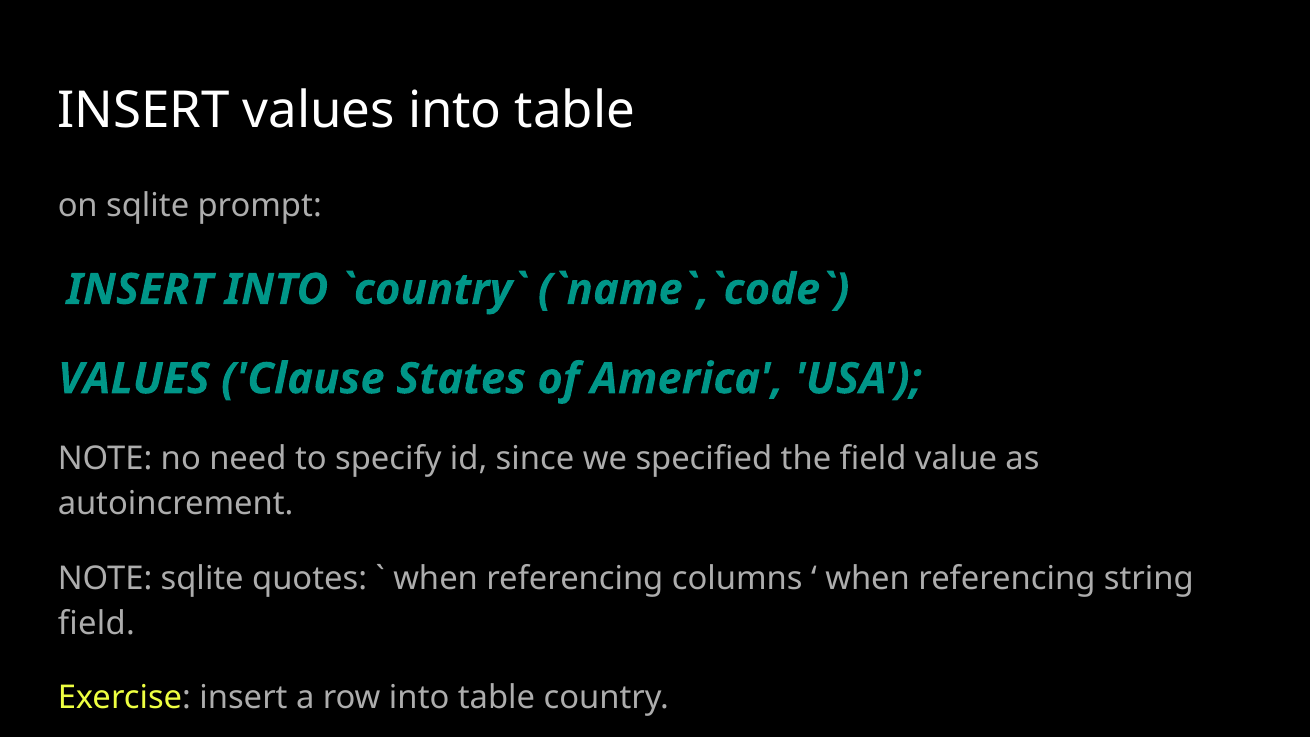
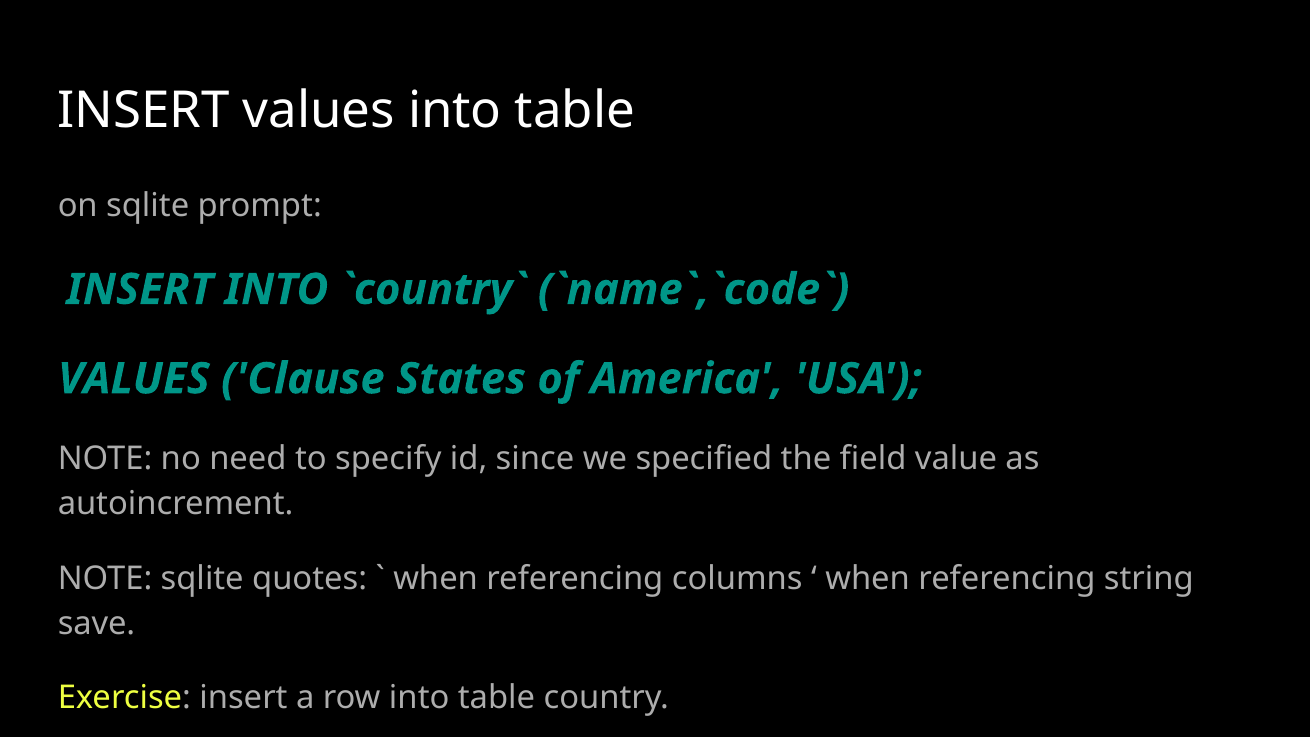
field: field -> save (97, 624)
